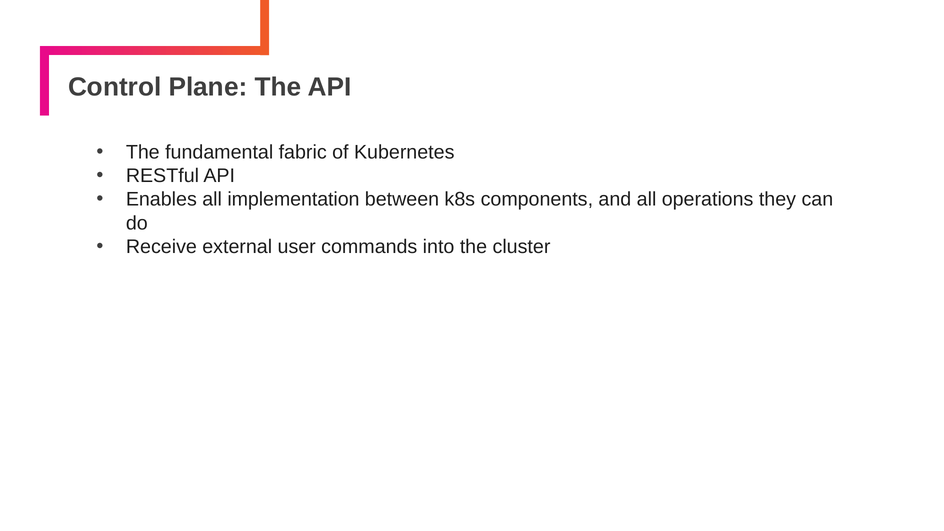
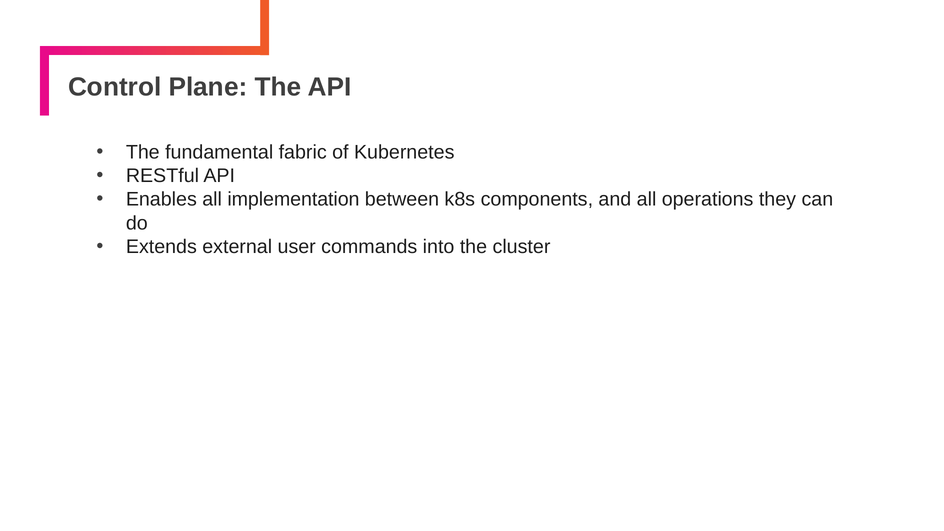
Receive: Receive -> Extends (161, 247)
